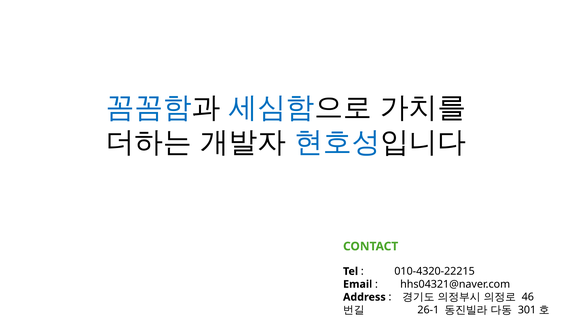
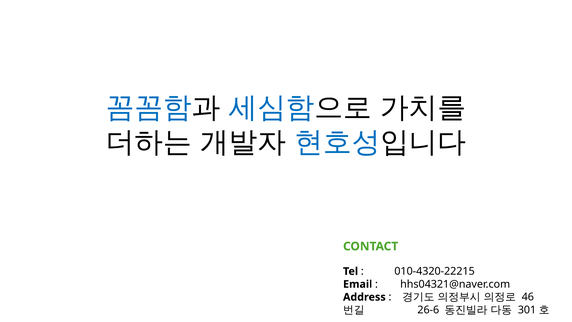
26-1: 26-1 -> 26-6 (428, 310)
